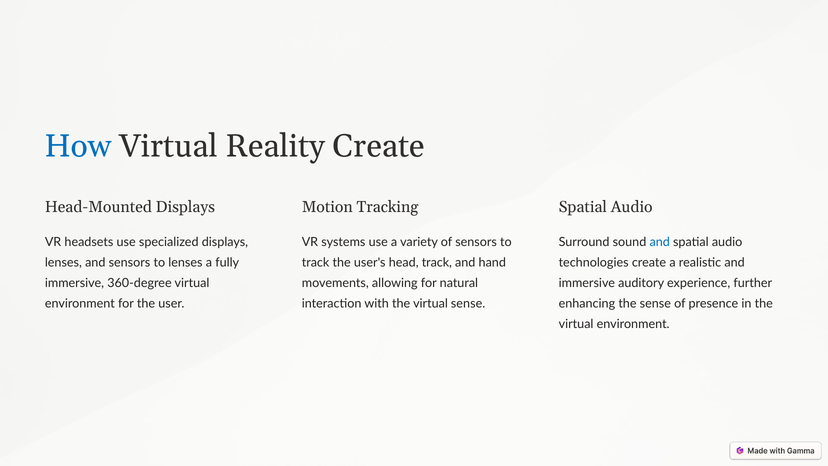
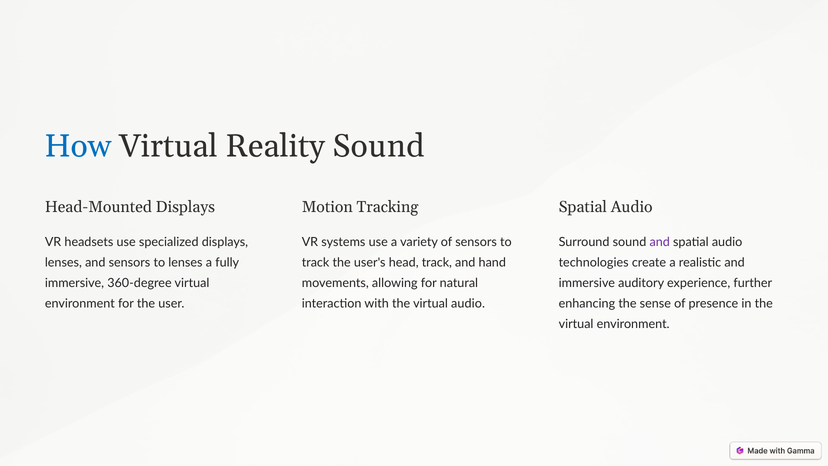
Reality Create: Create -> Sound (379, 146)
and colour: blue -> purple (660, 242)
virtual sense: sense -> audio (468, 304)
